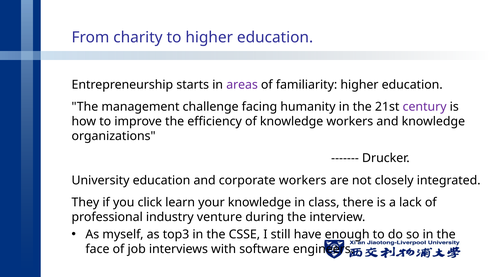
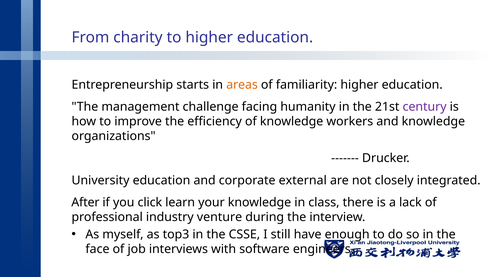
areas colour: purple -> orange (242, 85)
corporate workers: workers -> external (303, 180)
They: They -> After (85, 203)
